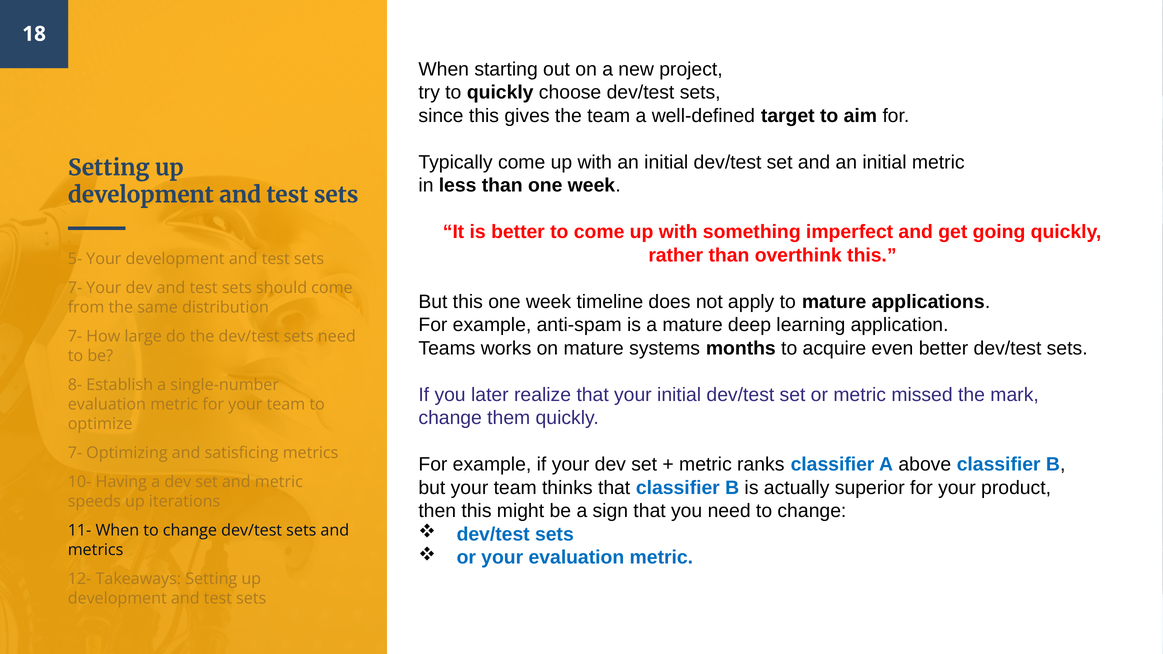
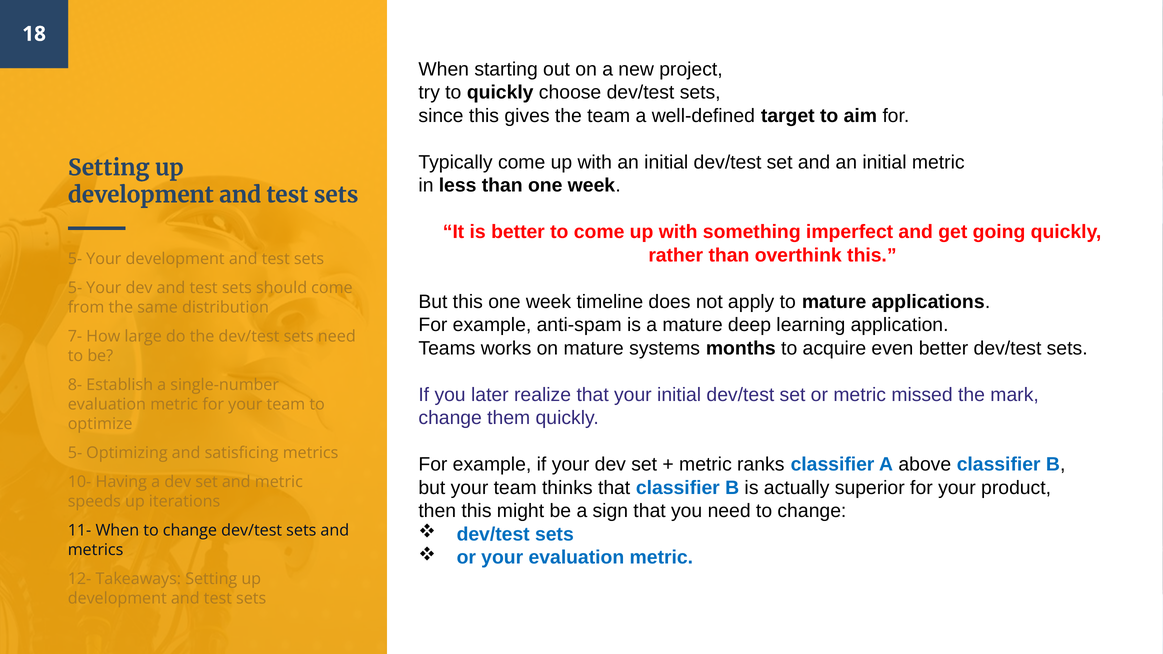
7-: 7- -> 5- (75, 288)
7-: 7- -> 5- (75, 453)
